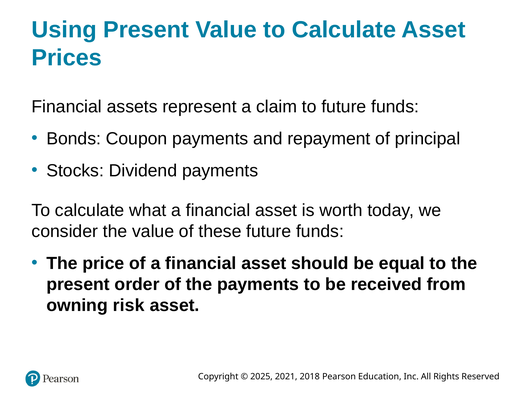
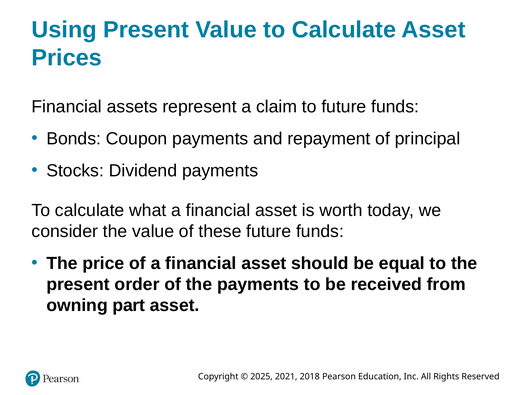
risk: risk -> part (129, 306)
